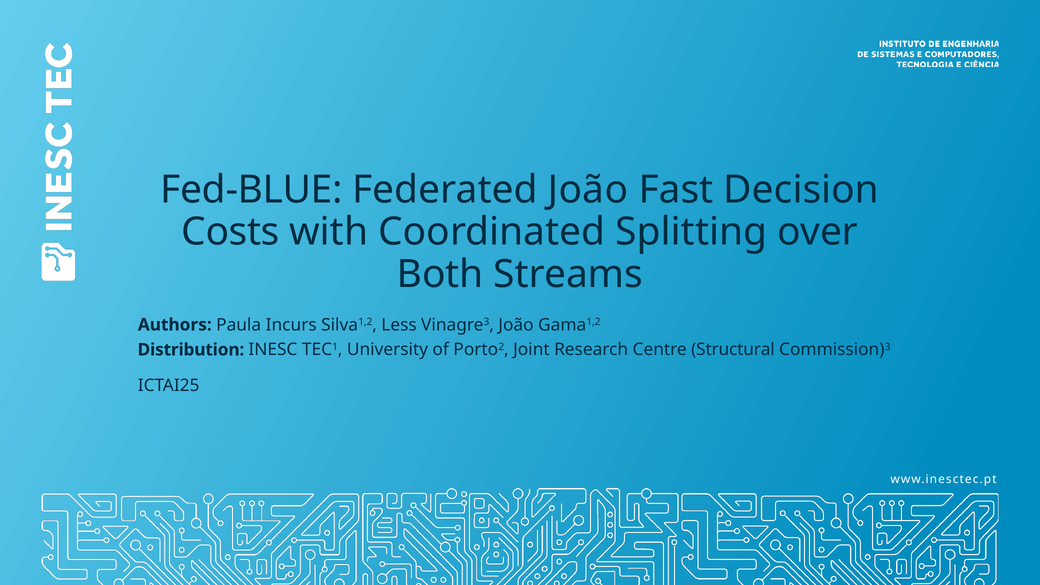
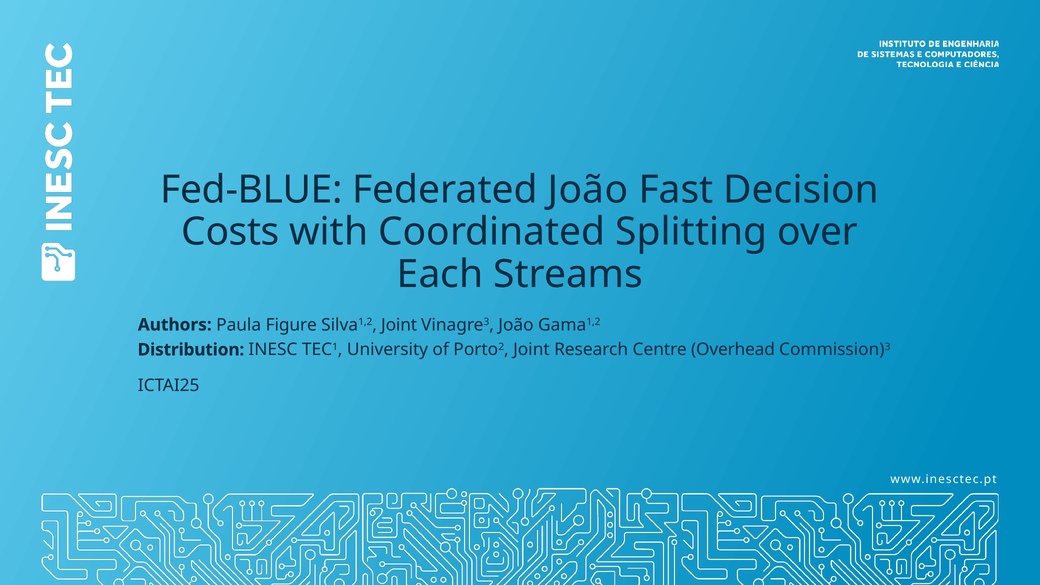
Both: Both -> Each (440, 274)
Incurs: Incurs -> Figure (291, 325)
Silva1,2 Less: Less -> Joint (399, 325)
Structural: Structural -> Overhead (733, 350)
